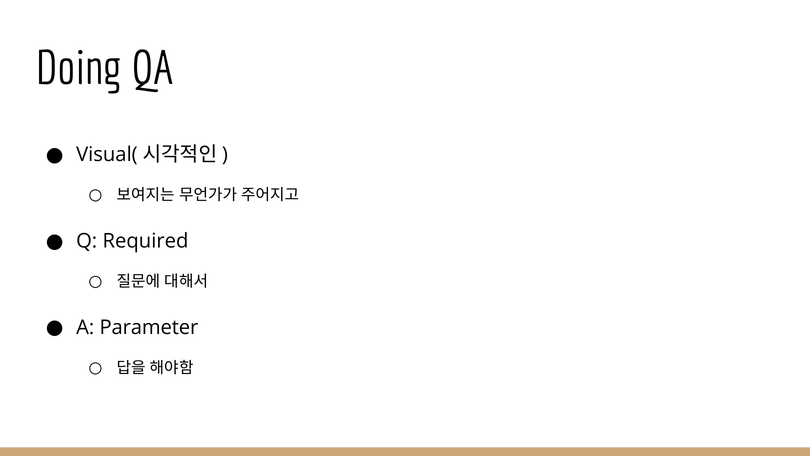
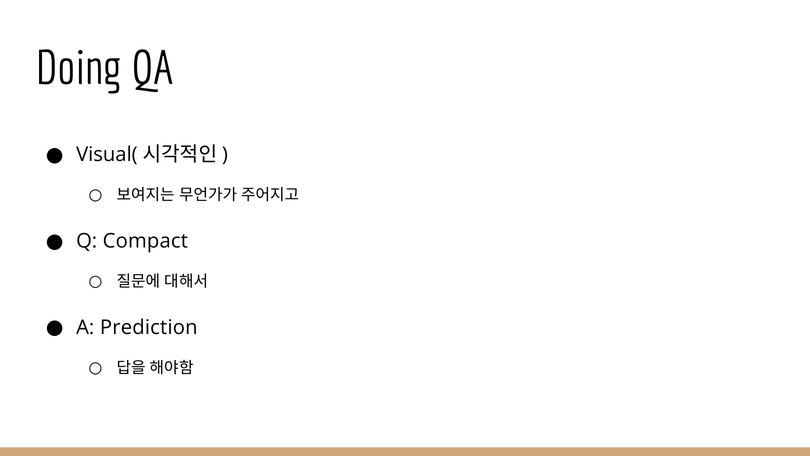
Required: Required -> Compact (145, 241)
Parameter: Parameter -> Prediction (149, 327)
